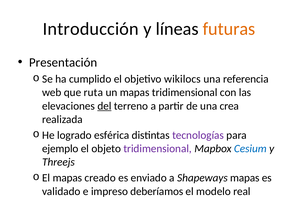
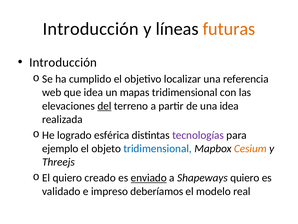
Presentación: Presentación -> Introducción (63, 62)
wikilocs: wikilocs -> localizar (182, 79)
que ruta: ruta -> idea (93, 92)
una crea: crea -> idea (229, 106)
tridimensional colour: purple -> blue (158, 148)
Cesium colour: blue -> orange (250, 148)
El mapas: mapas -> quiero (67, 177)
enviado underline: none -> present (149, 177)
Shapeways mapas: mapas -> quiero (245, 177)
